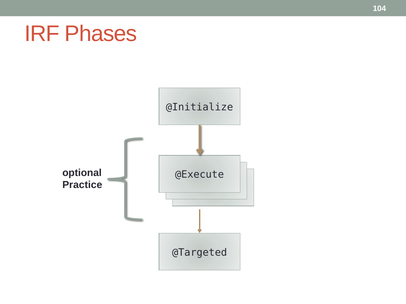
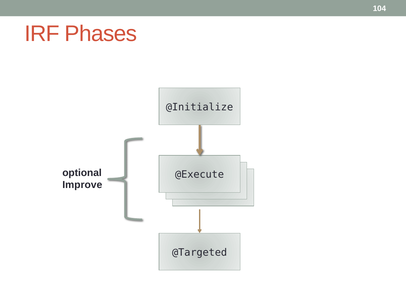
Practice: Practice -> Improve (82, 185)
